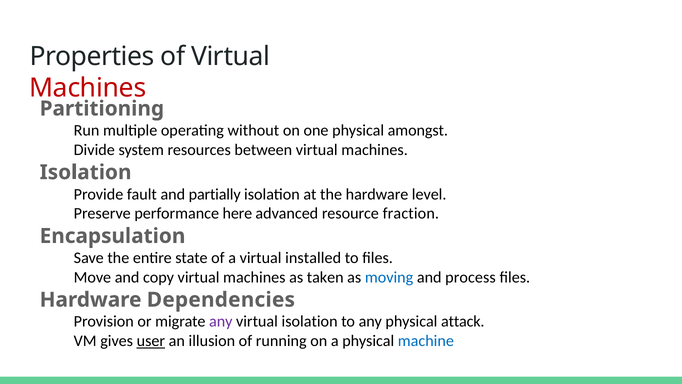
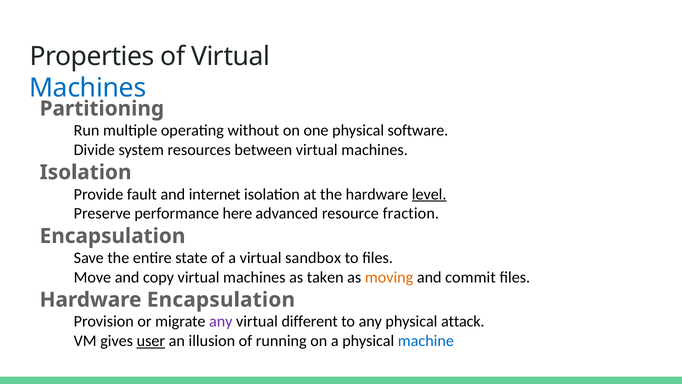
Machines colour: red -> blue (88, 88)
amongst: amongst -> software (418, 130)
partially: partially -> internet (215, 194)
level underline: none -> present (429, 194)
installed: installed -> sandbox (313, 258)
moving colour: blue -> orange (389, 277)
process: process -> commit (471, 277)
Hardware Dependencies: Dependencies -> Encapsulation (221, 300)
virtual isolation: isolation -> different (310, 321)
